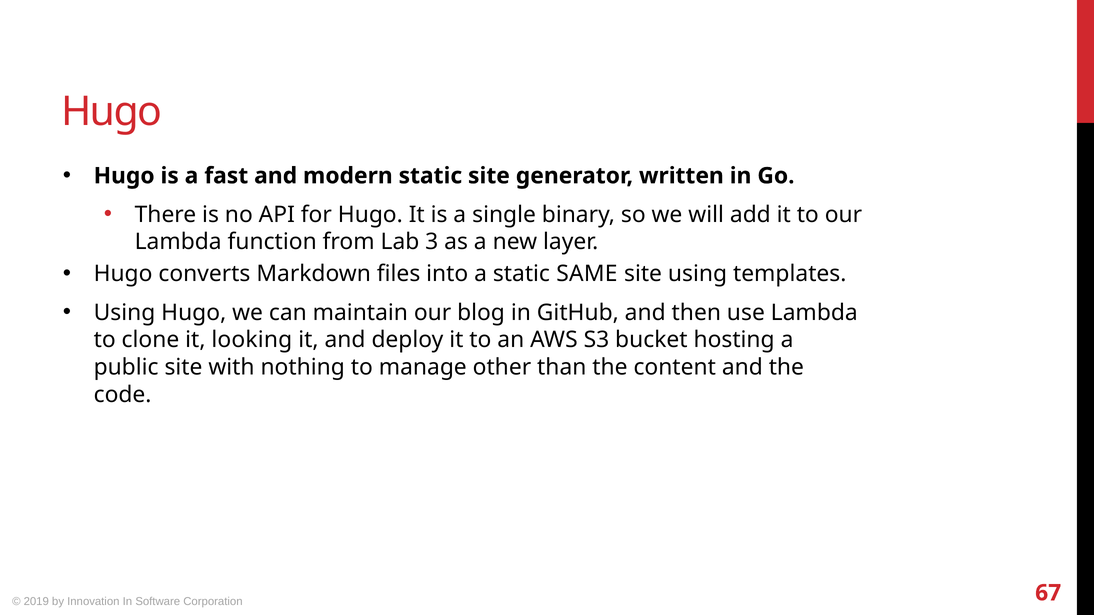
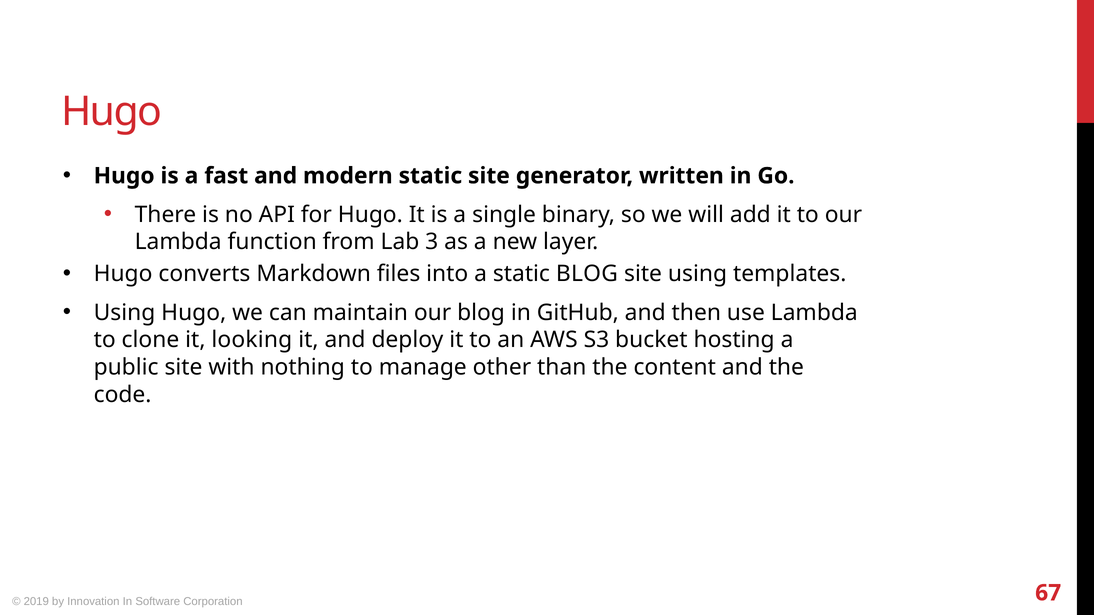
static SAME: SAME -> BLOG (587, 274)
